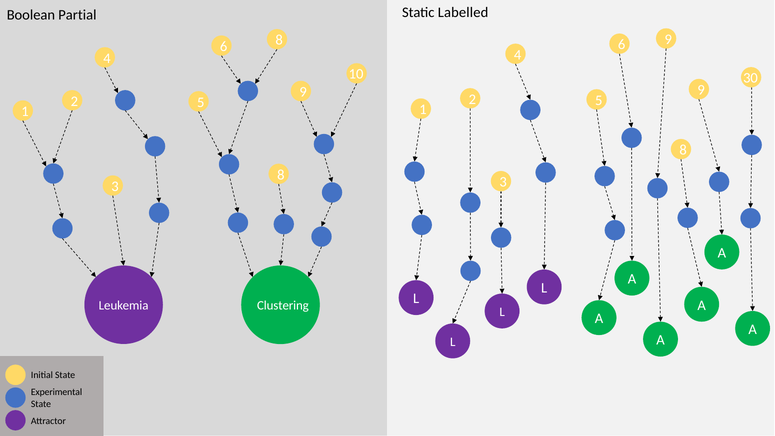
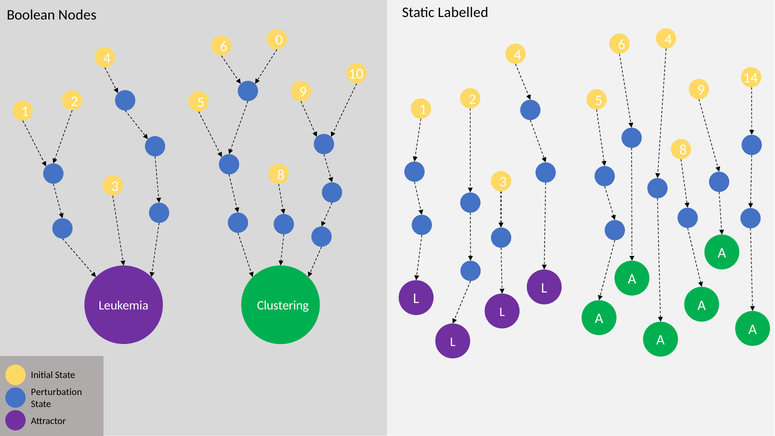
Partial: Partial -> Nodes (77, 15)
6 9: 9 -> 4 (668, 39)
6 8: 8 -> 0 (279, 40)
30: 30 -> 14 (750, 78)
Experimental: Experimental -> Perturbation (56, 392)
